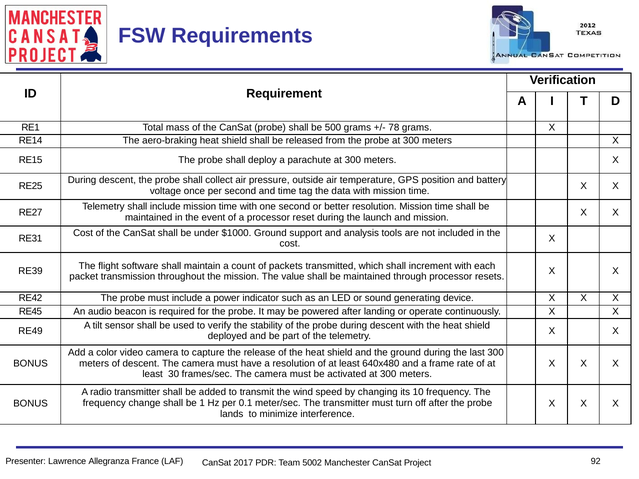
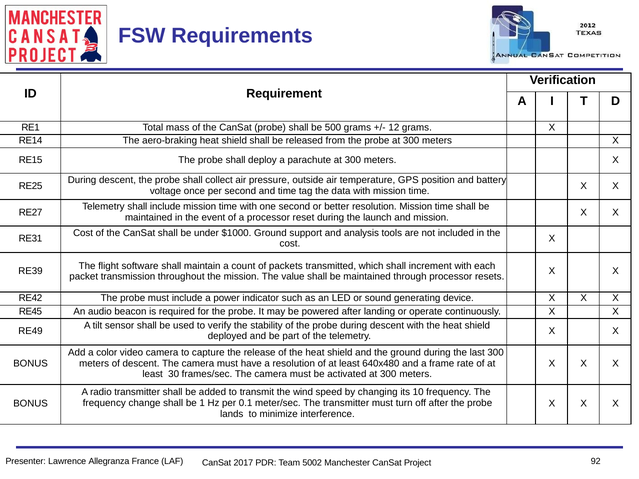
78: 78 -> 12 (394, 127)
